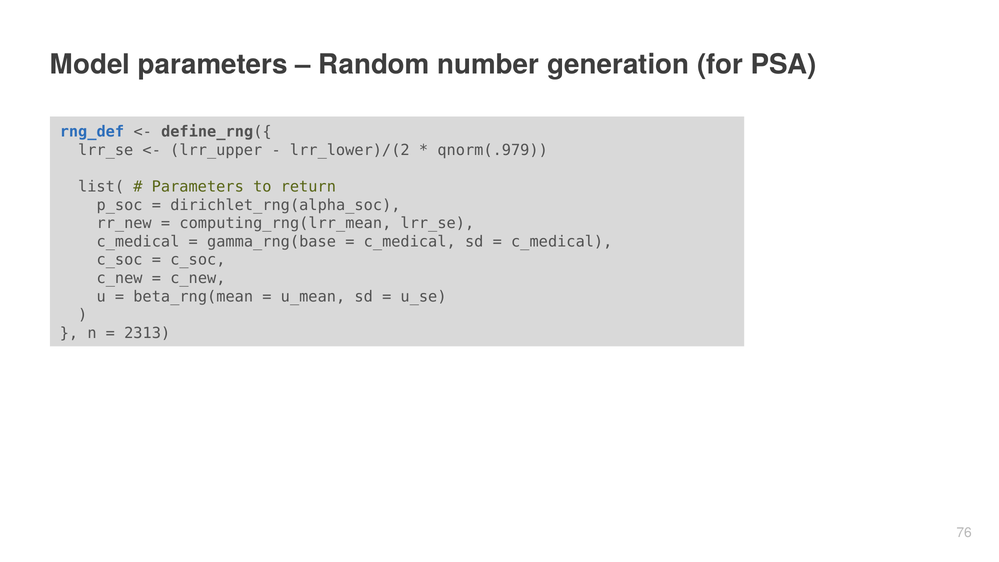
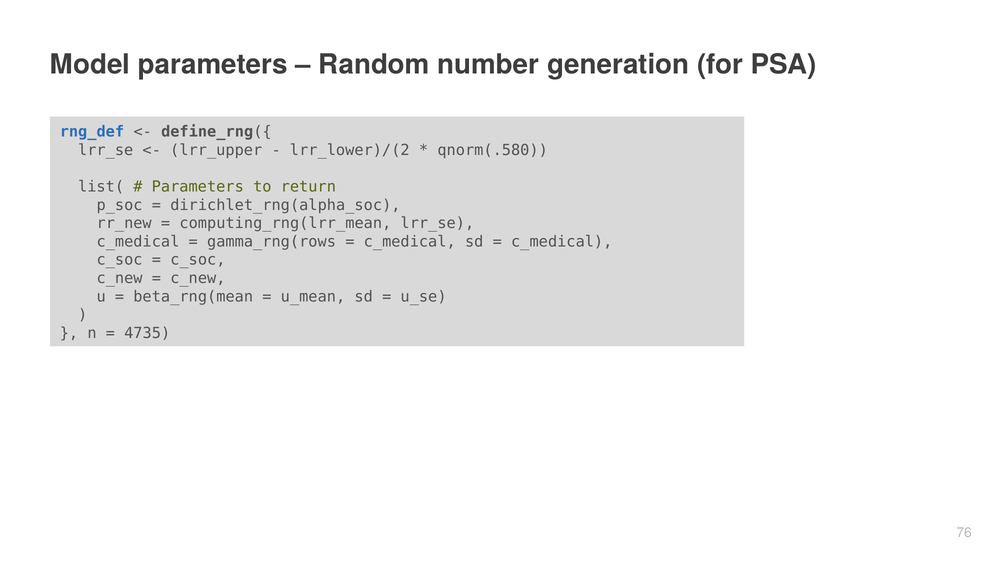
qnorm(.979: qnorm(.979 -> qnorm(.580 (493, 150)
gamma_rng(base: gamma_rng(base -> gamma_rng(rows (272, 242)
2313: 2313 -> 4735 (147, 333)
